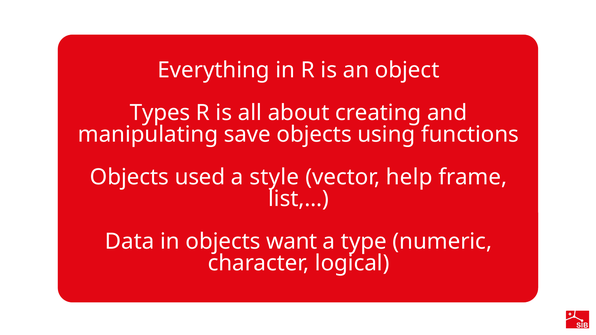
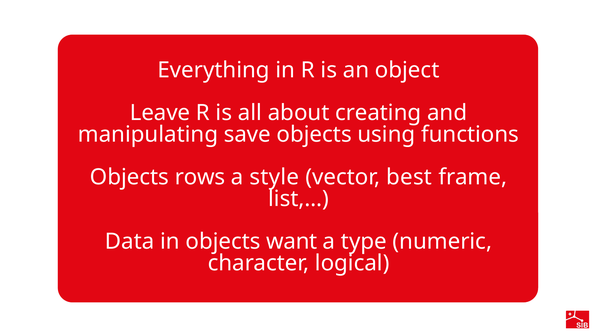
Types: Types -> Leave (160, 113)
used: used -> rows (200, 177)
help: help -> best (409, 177)
